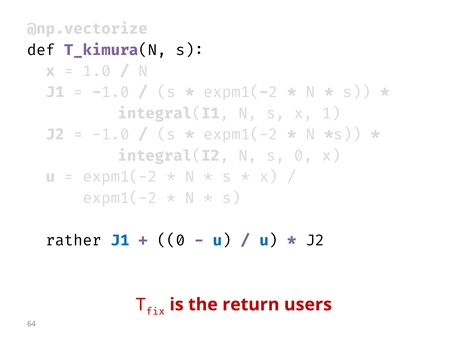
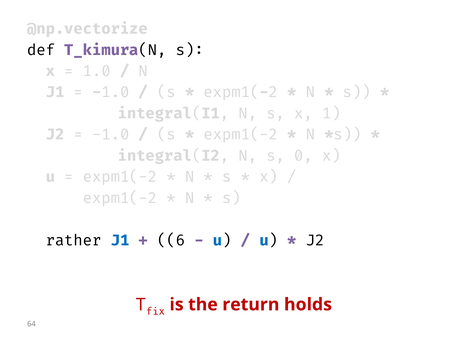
0: 0 -> 6 (171, 240)
users: users -> holds (308, 304)
